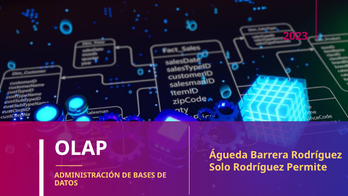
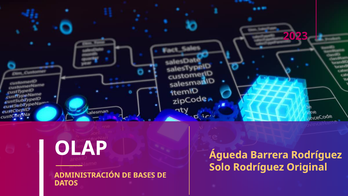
Permite: Permite -> Original (307, 167)
